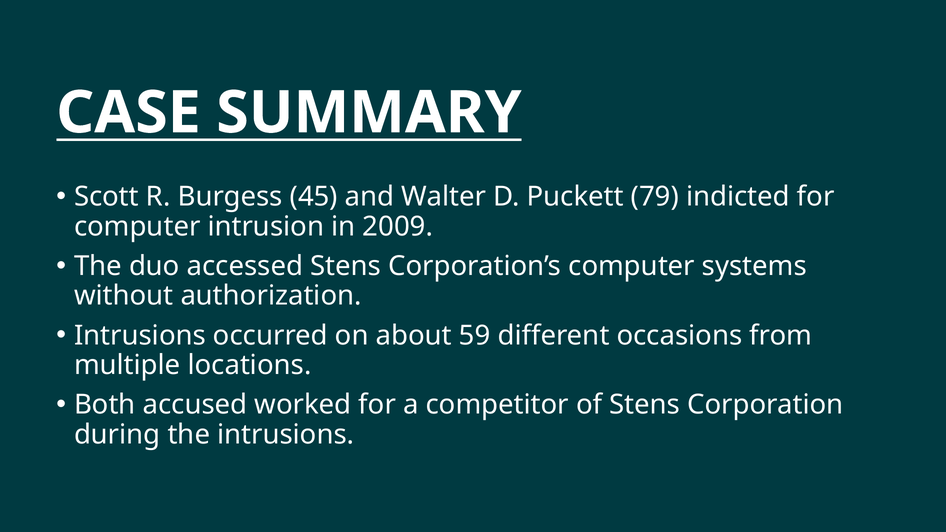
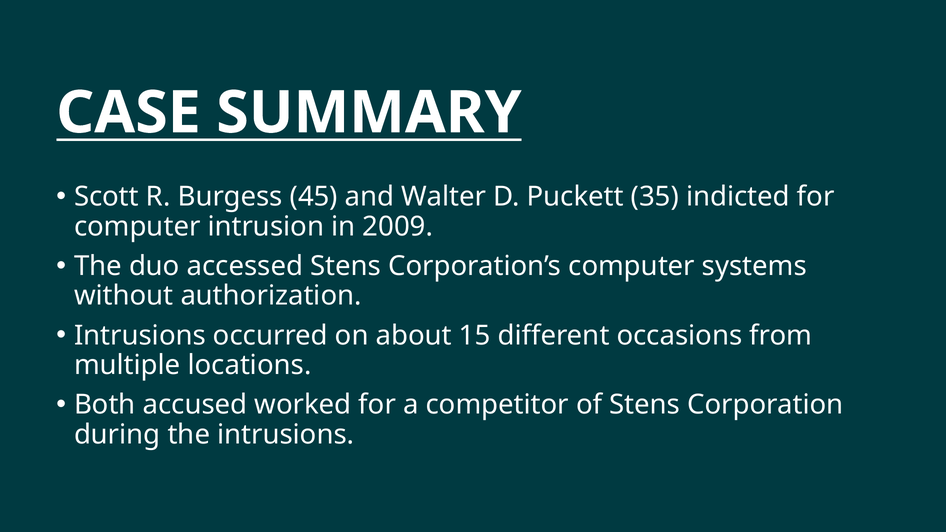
79: 79 -> 35 (655, 197)
59: 59 -> 15 (475, 335)
